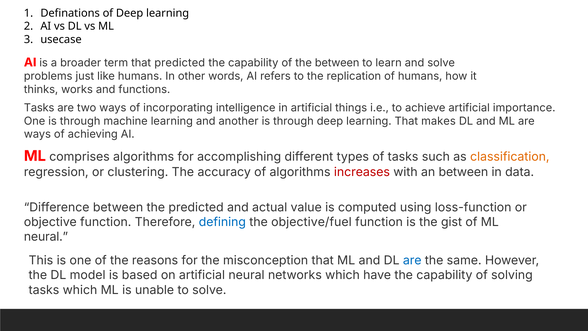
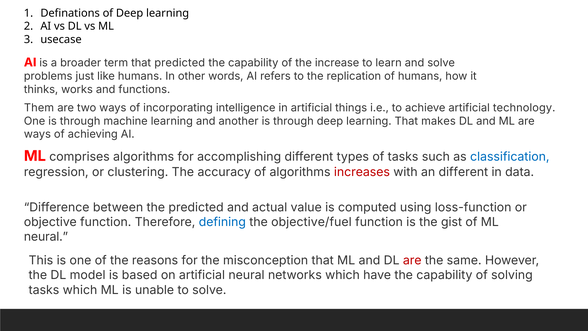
the between: between -> increase (337, 63)
Tasks: Tasks -> Them (39, 108)
importance: importance -> technology (524, 108)
classification colour: orange -> blue (510, 157)
an between: between -> different (463, 172)
are colour: blue -> red (412, 260)
